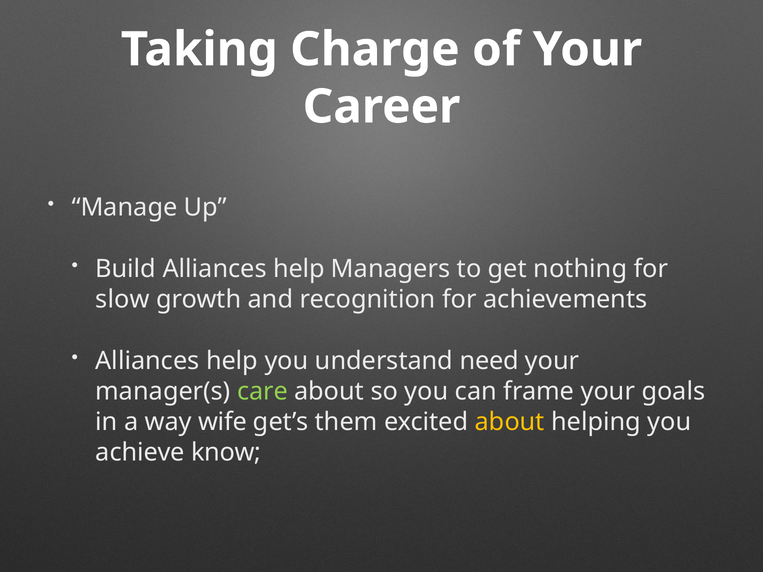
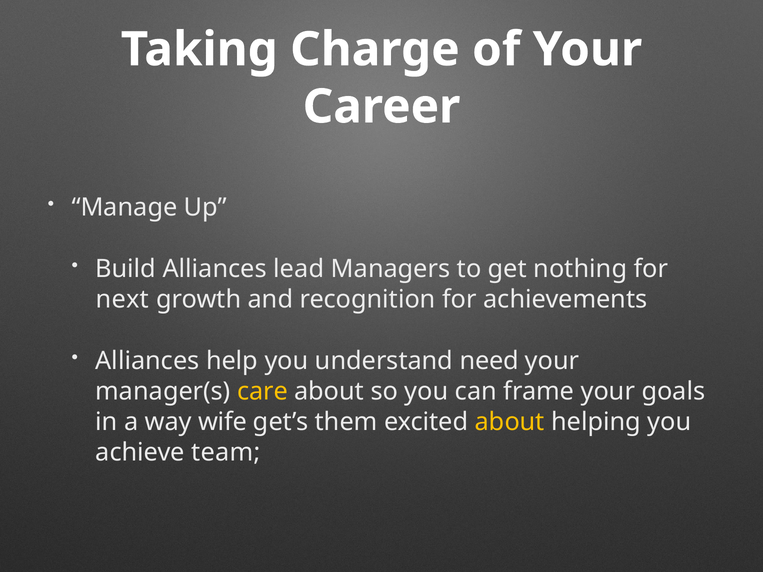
Build Alliances help: help -> lead (299, 269)
slow: slow -> next (122, 300)
care colour: light green -> yellow (262, 392)
know: know -> team (226, 452)
